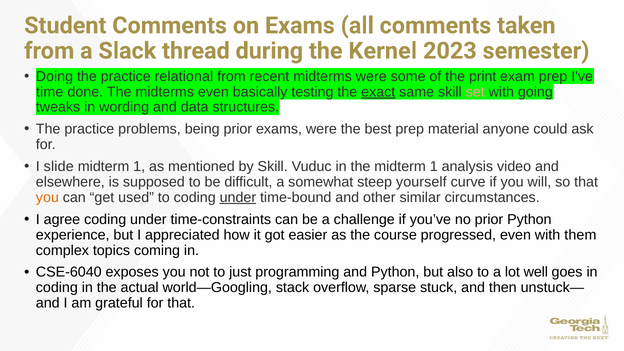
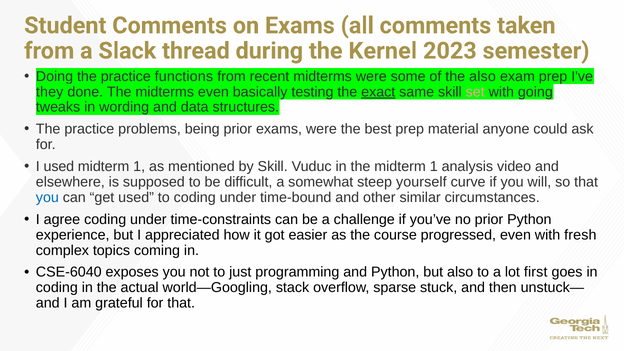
relational: relational -> functions (184, 76)
the print: print -> also (483, 76)
time: time -> they (50, 92)
I slide: slide -> used (59, 167)
you colour: orange -> blue (47, 197)
under underline: present -> none (238, 197)
them: them -> fresh (580, 235)
well: well -> first (536, 272)
